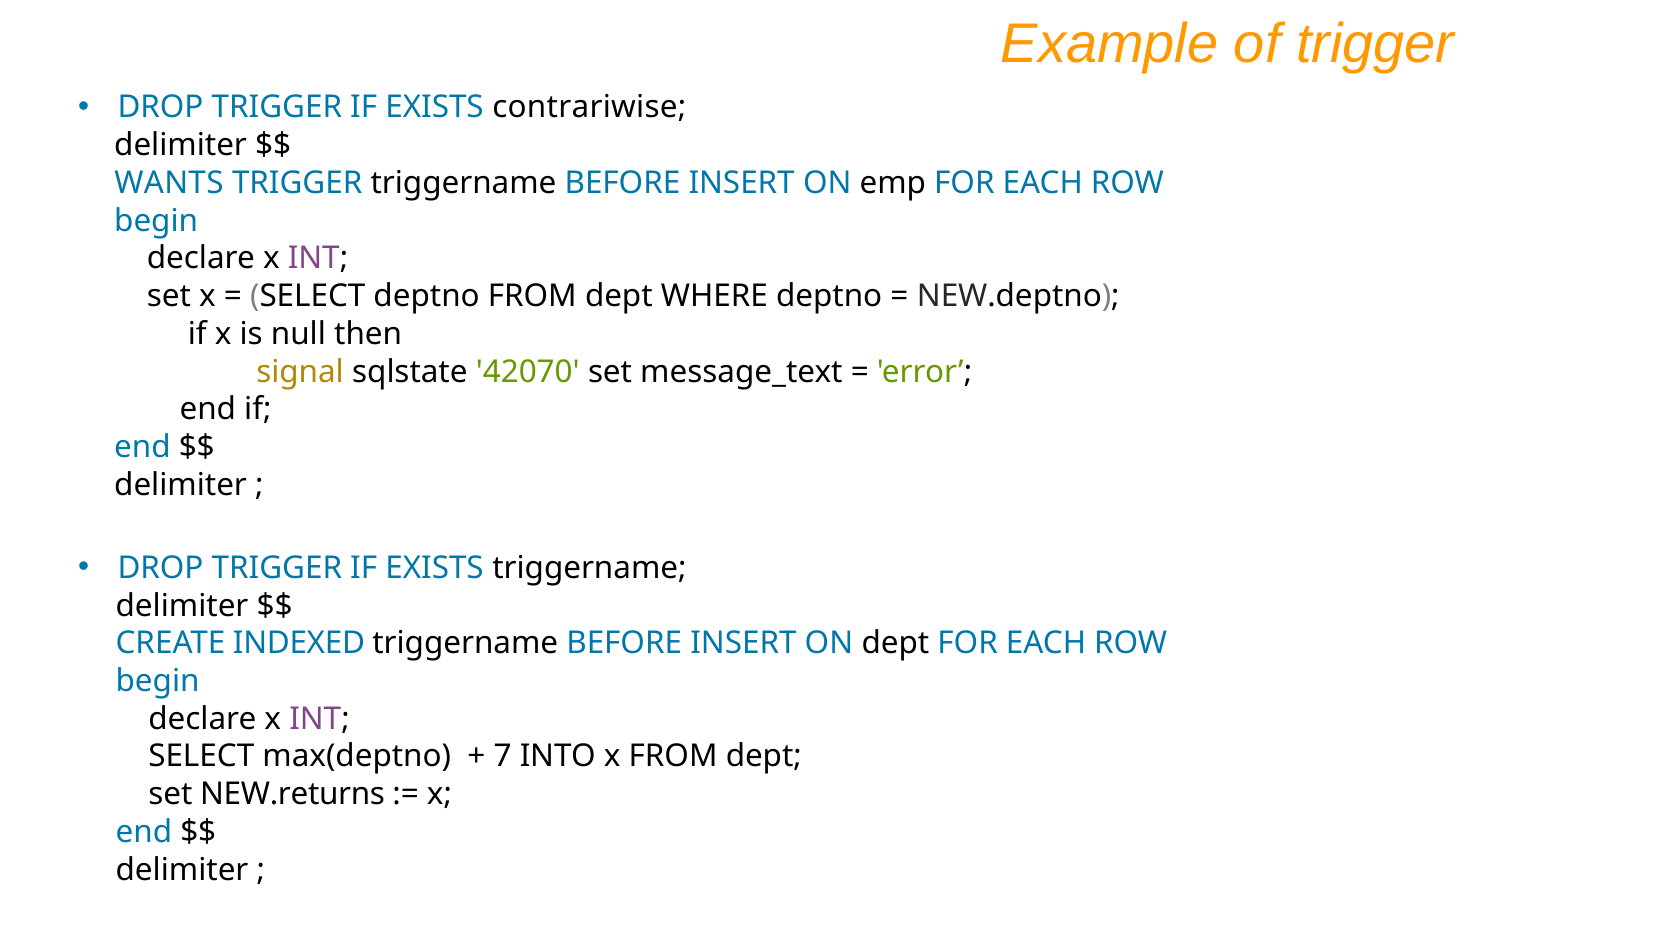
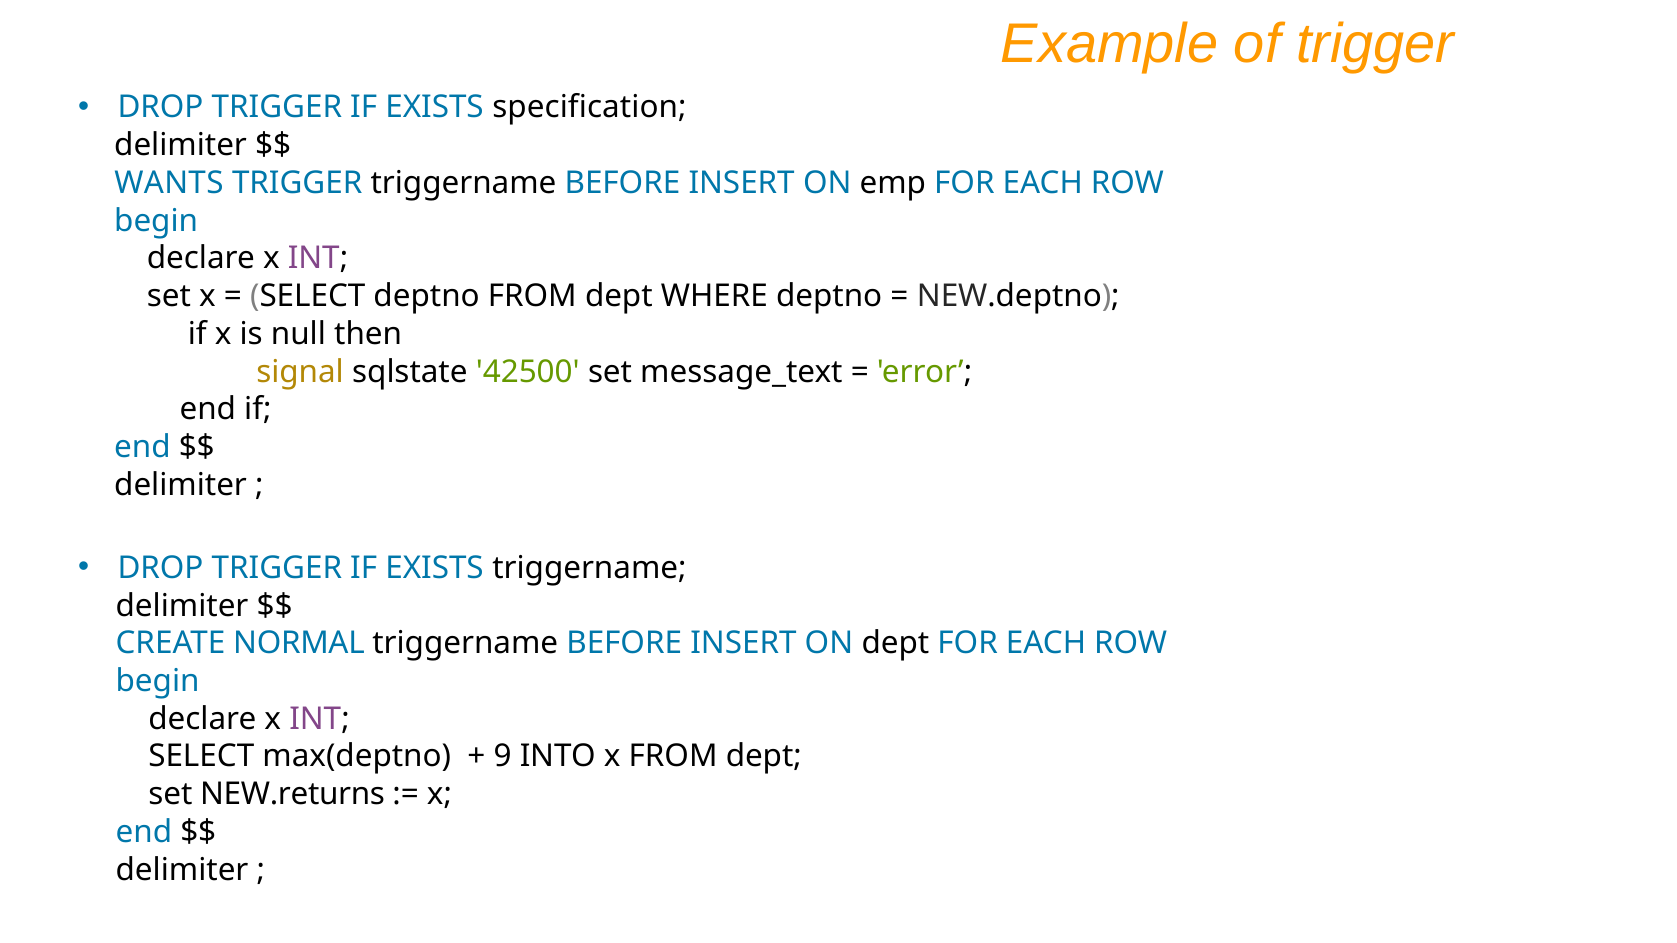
contrariwise: contrariwise -> specification (589, 108)
42070: 42070 -> 42500 (528, 372)
INDEXED: INDEXED -> NORMAL (299, 644)
7: 7 -> 9 (503, 757)
